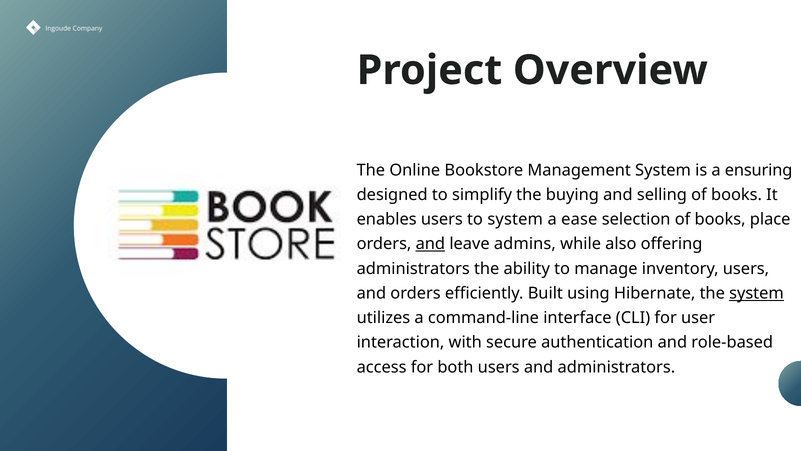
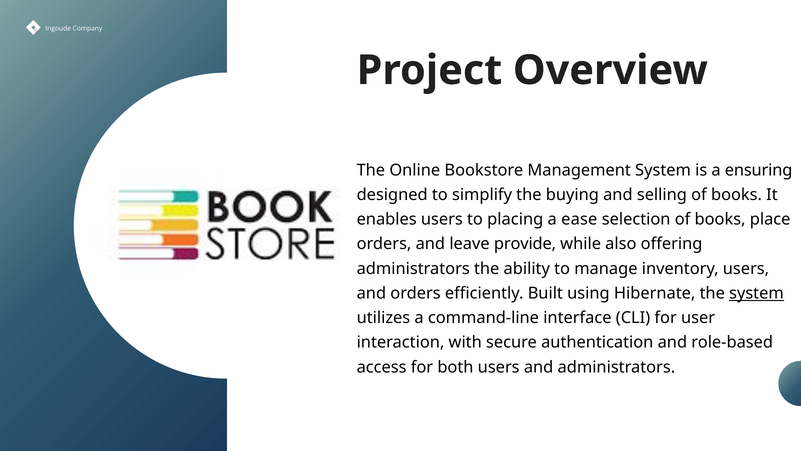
to system: system -> placing (515, 219)
and underline: present -> none (430, 244)
admins: admins -> provide (525, 244)
